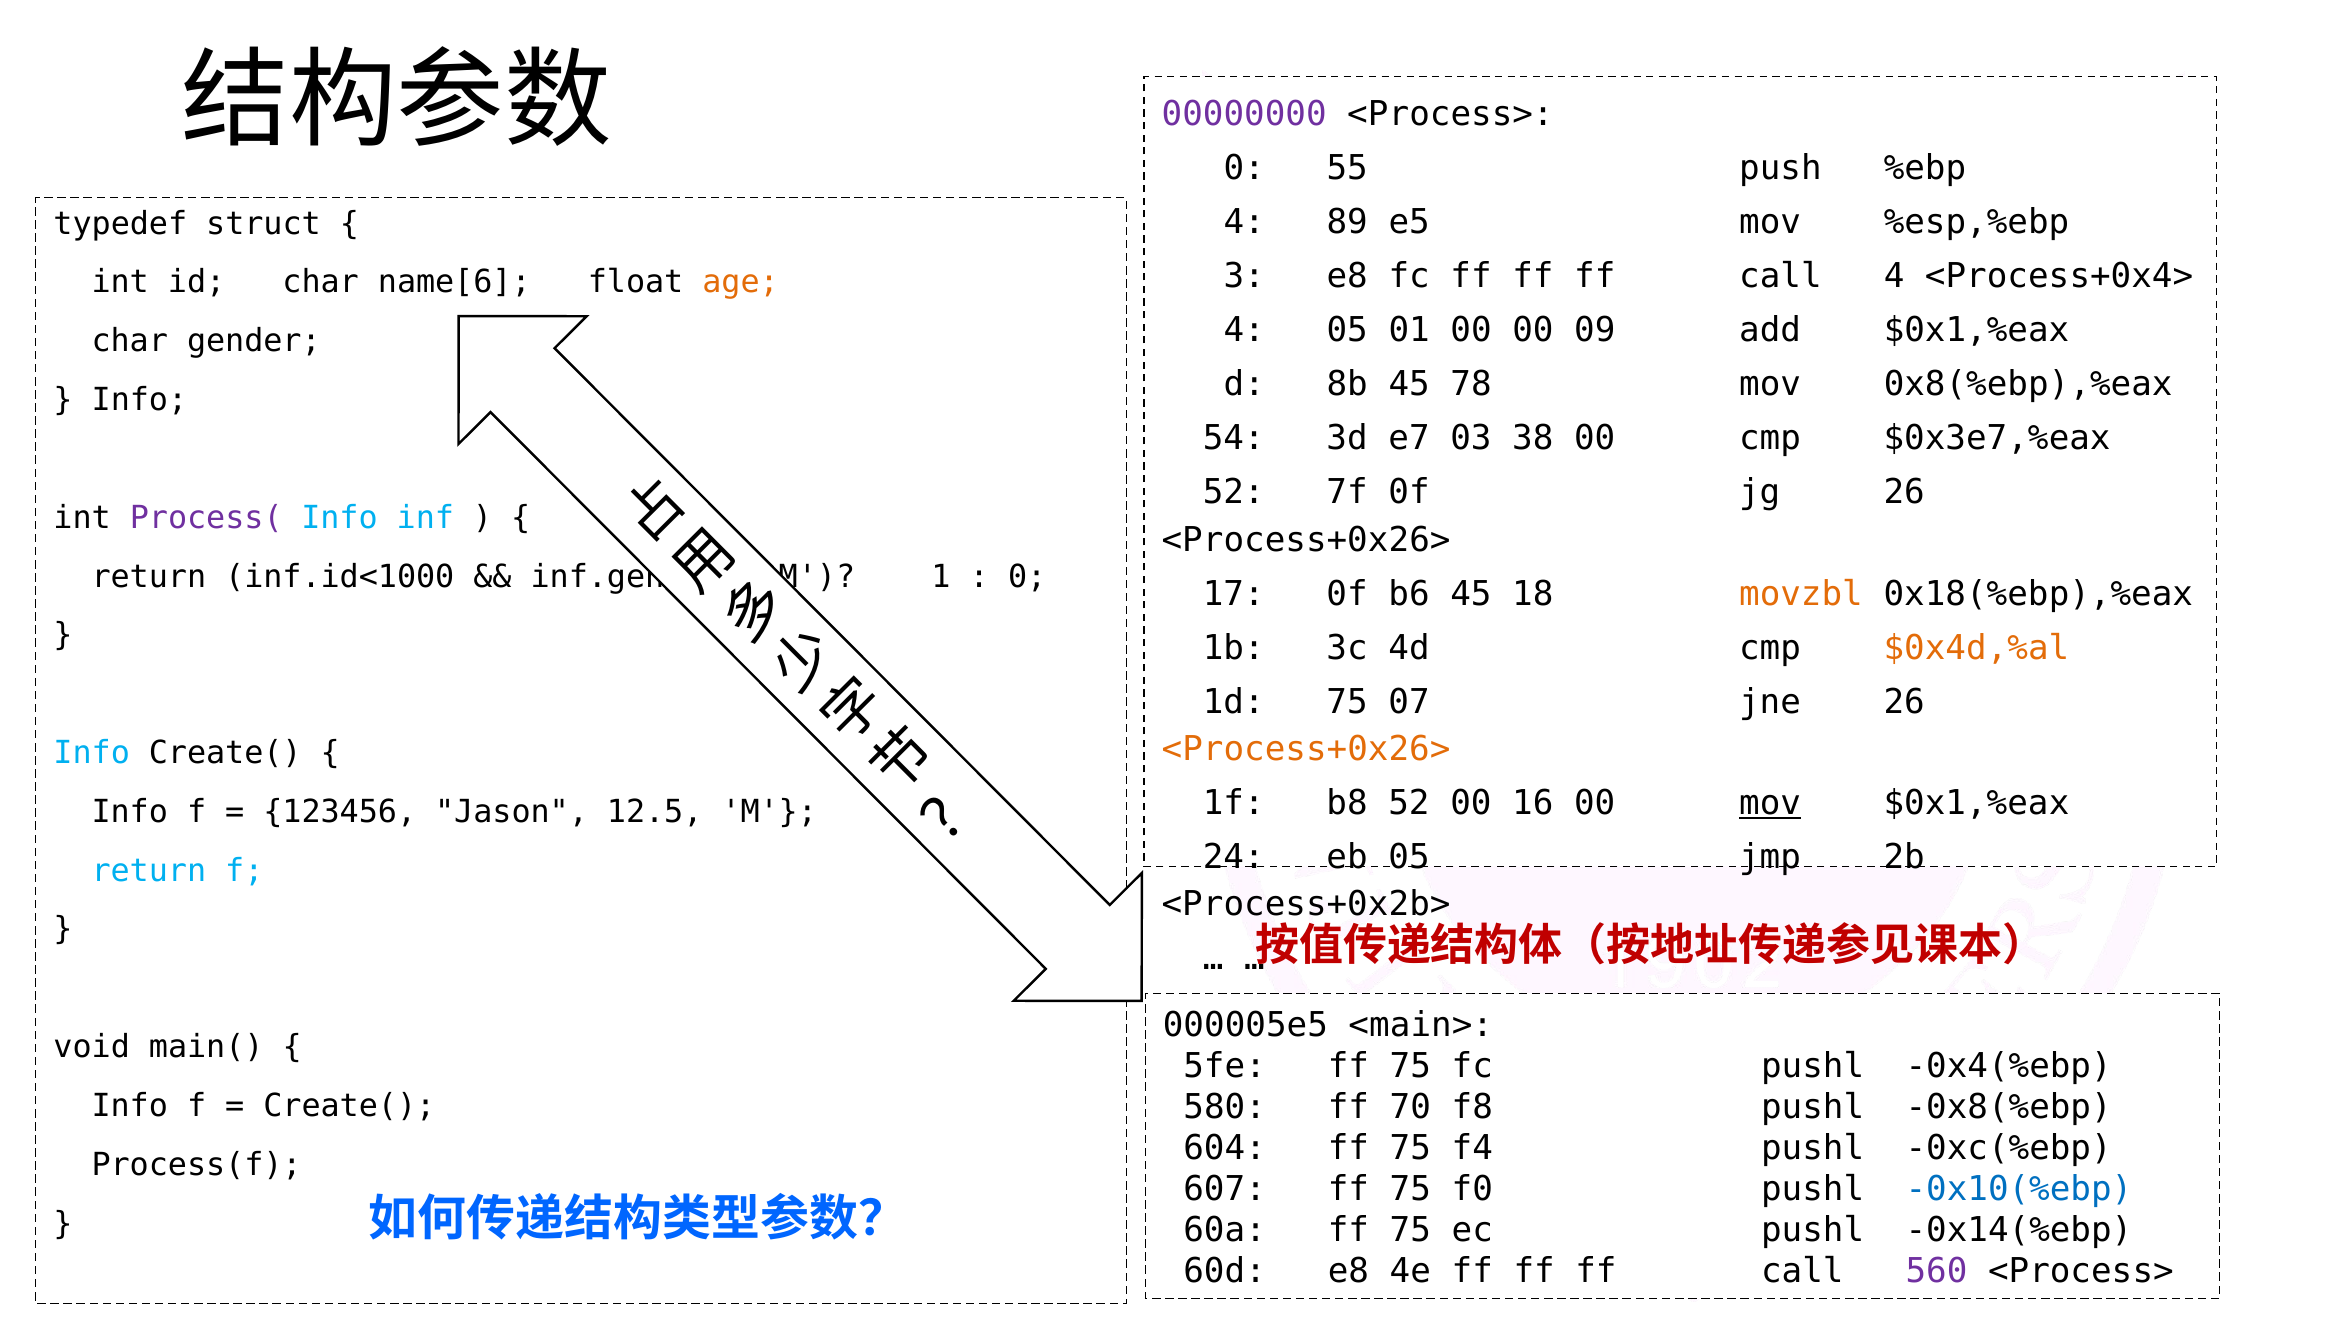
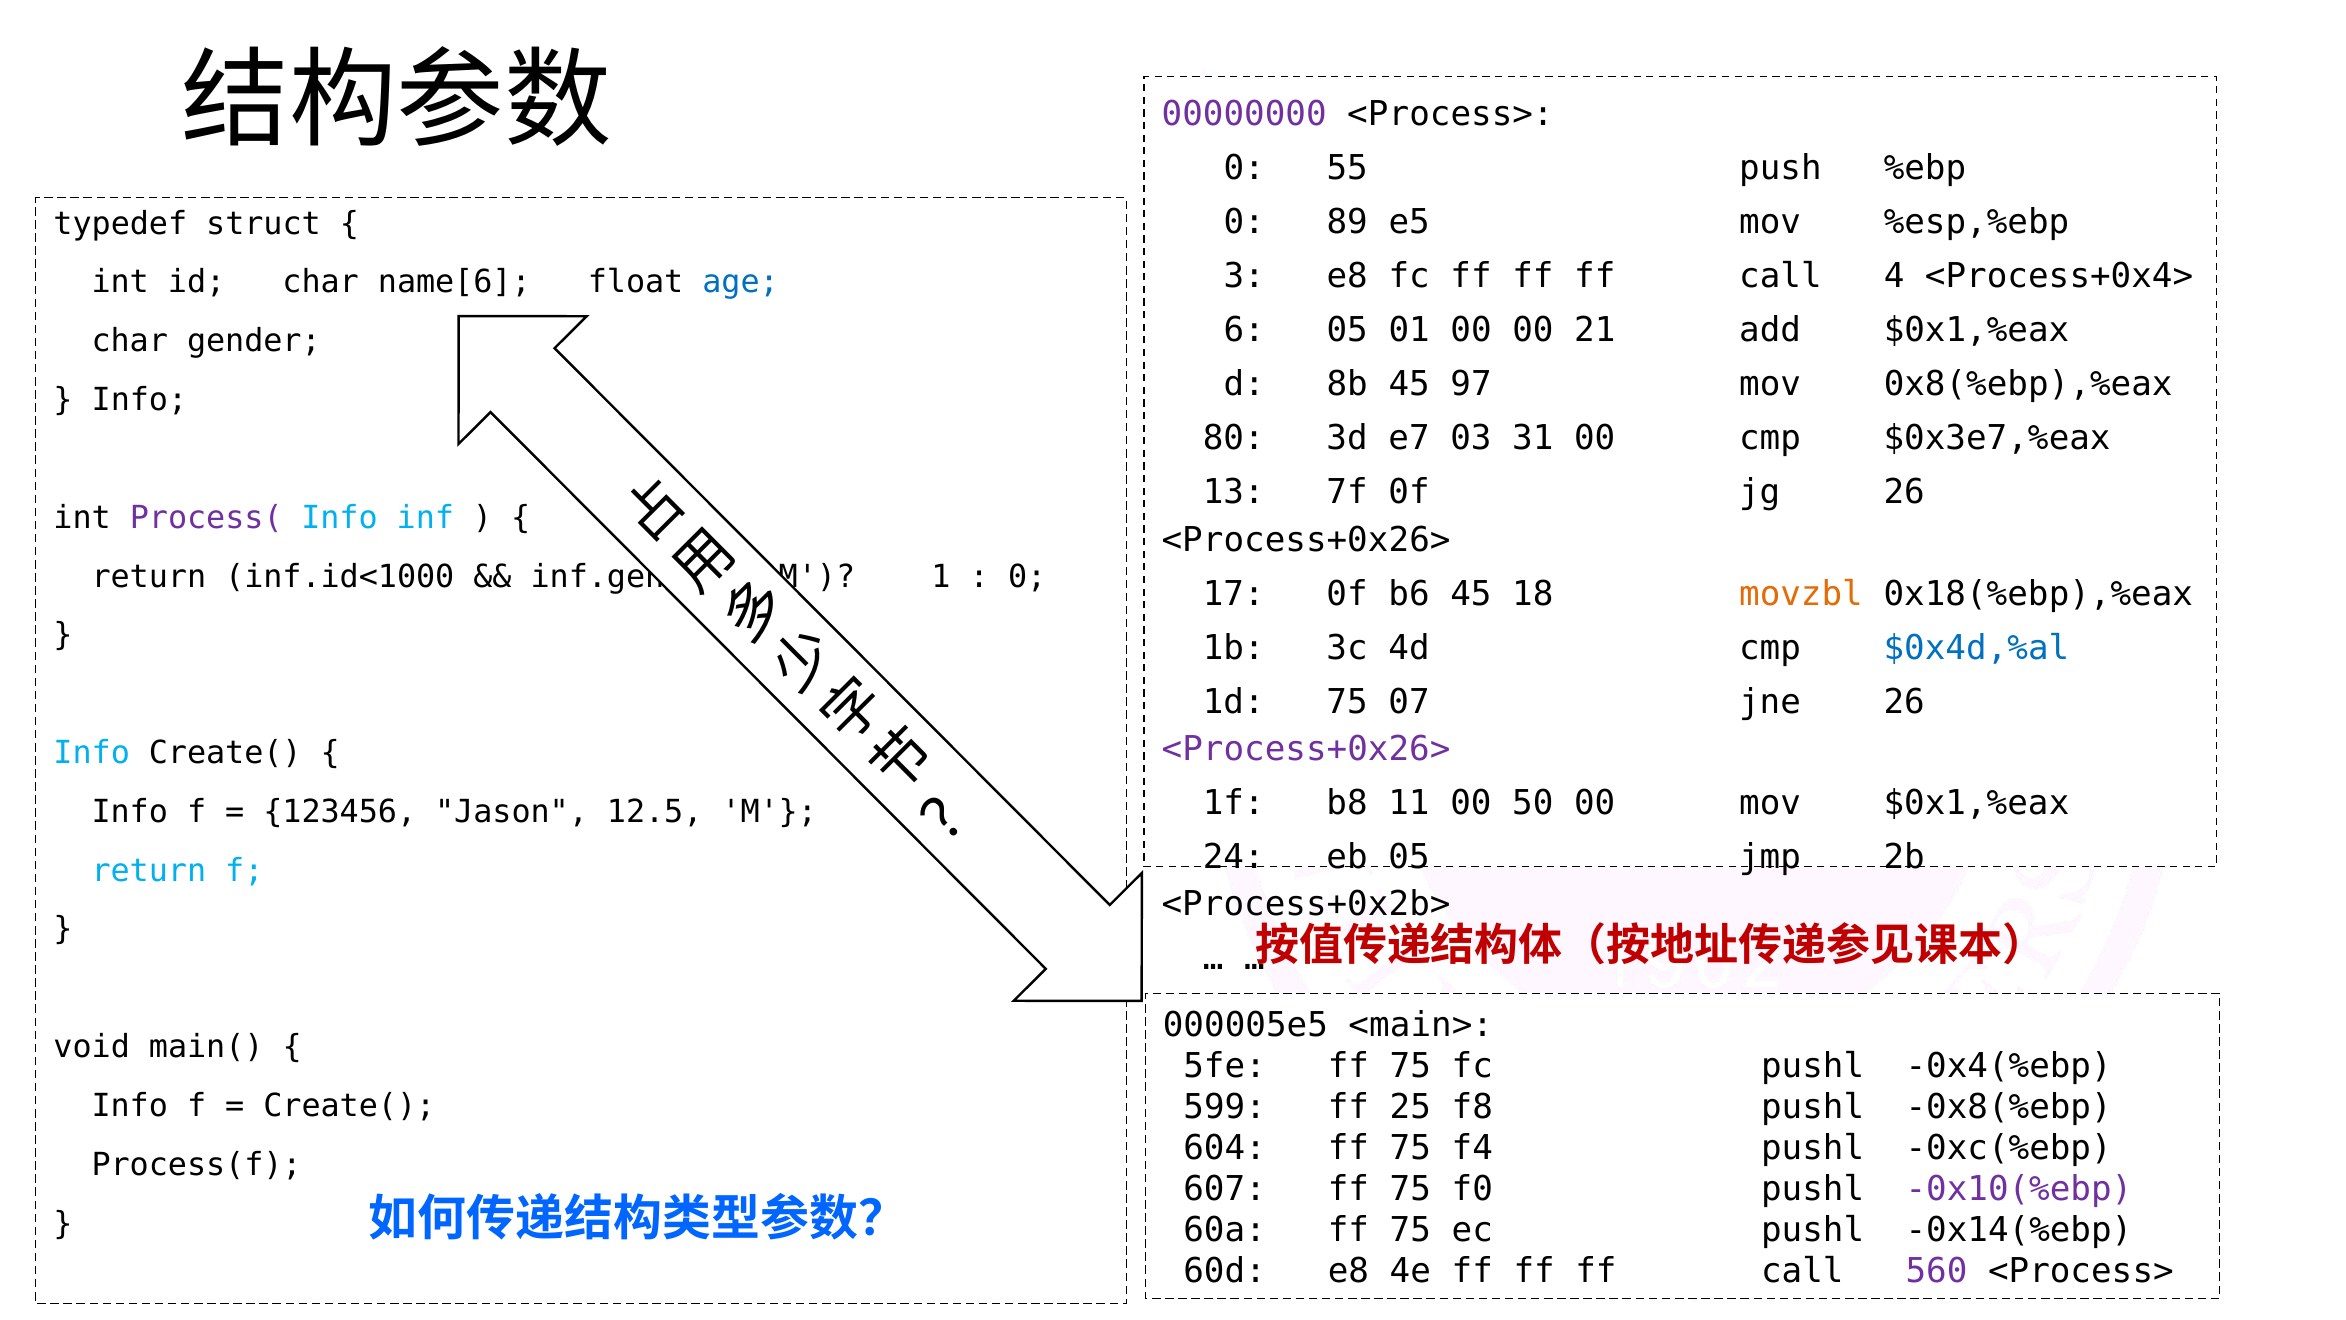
4: 4 -> 0 (1244, 222)
age colour: orange -> blue (741, 282)
4: 4 -> 6 (1244, 330)
09: 09 -> 21 (1595, 330)
78: 78 -> 97 (1471, 384)
54: 54 -> 80 (1234, 438)
38: 38 -> 31 (1533, 438)
52: 52 -> 13 (1234, 493)
$0x4d,%al colour: orange -> blue (1976, 648)
<Process+0x26> colour: orange -> purple (1306, 749)
b8 52: 52 -> 11 (1409, 803)
16: 16 -> 50 (1533, 803)
mov underline: present -> none (1770, 803)
580: 580 -> 599 (1225, 1107)
70: 70 -> 25 (1410, 1107)
-0x10(%ebp colour: blue -> purple (2019, 1189)
